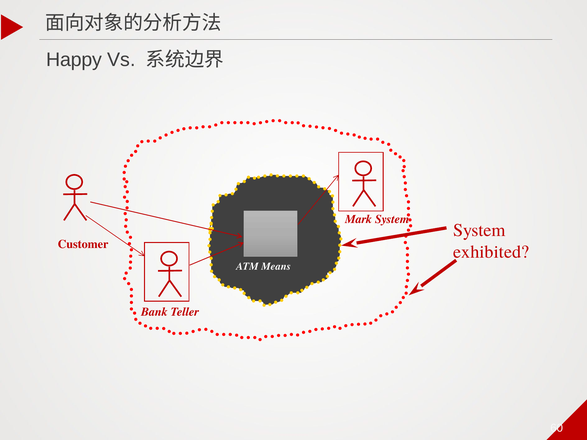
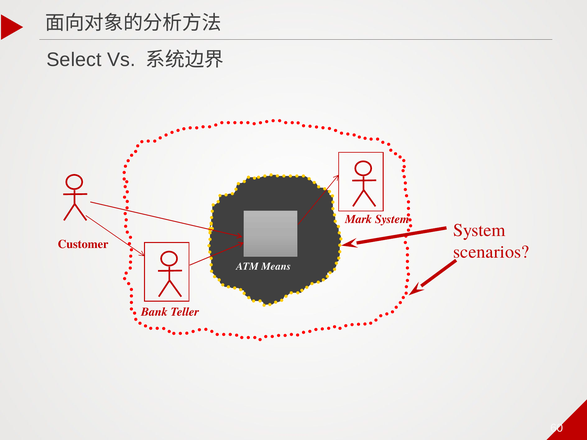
Happy: Happy -> Select (74, 60)
exhibited: exhibited -> scenarios (491, 252)
